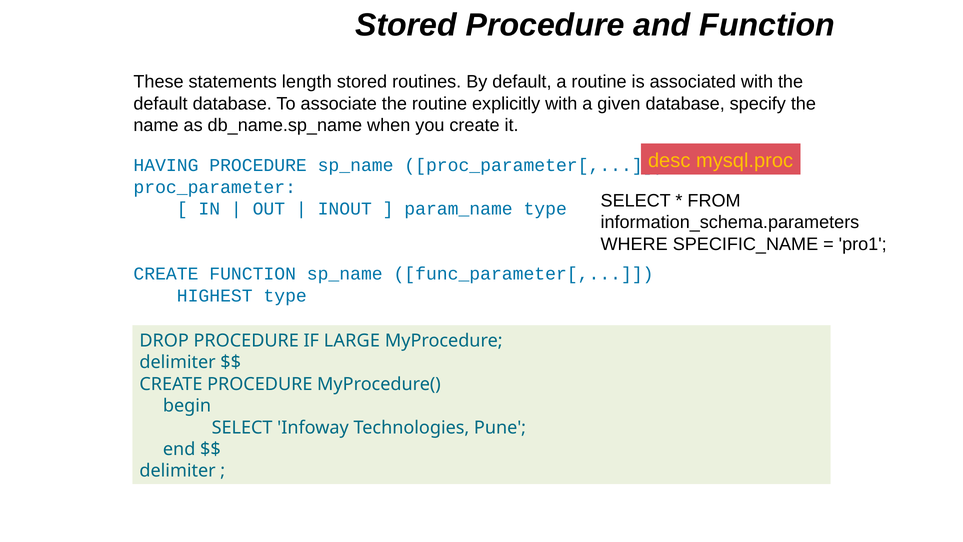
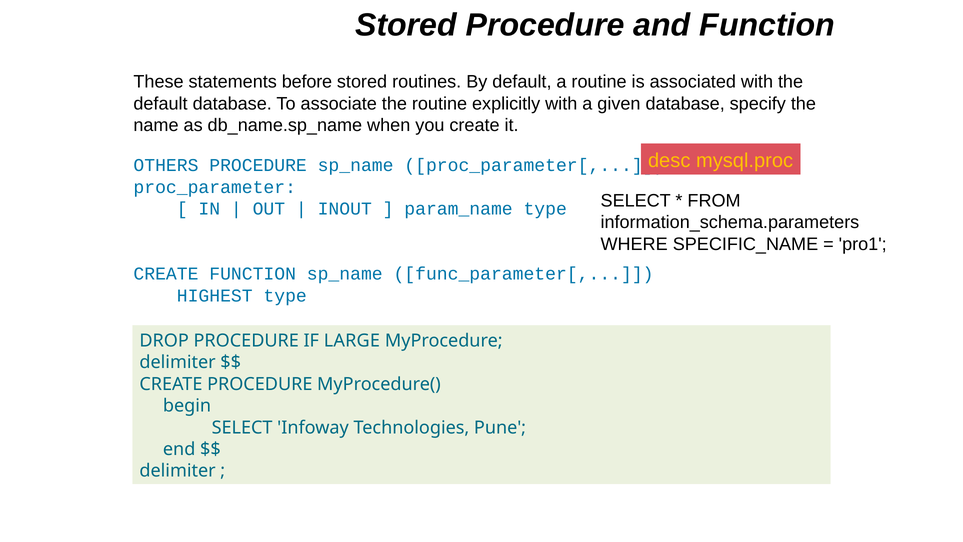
length: length -> before (307, 82)
HAVING: HAVING -> OTHERS (166, 165)
